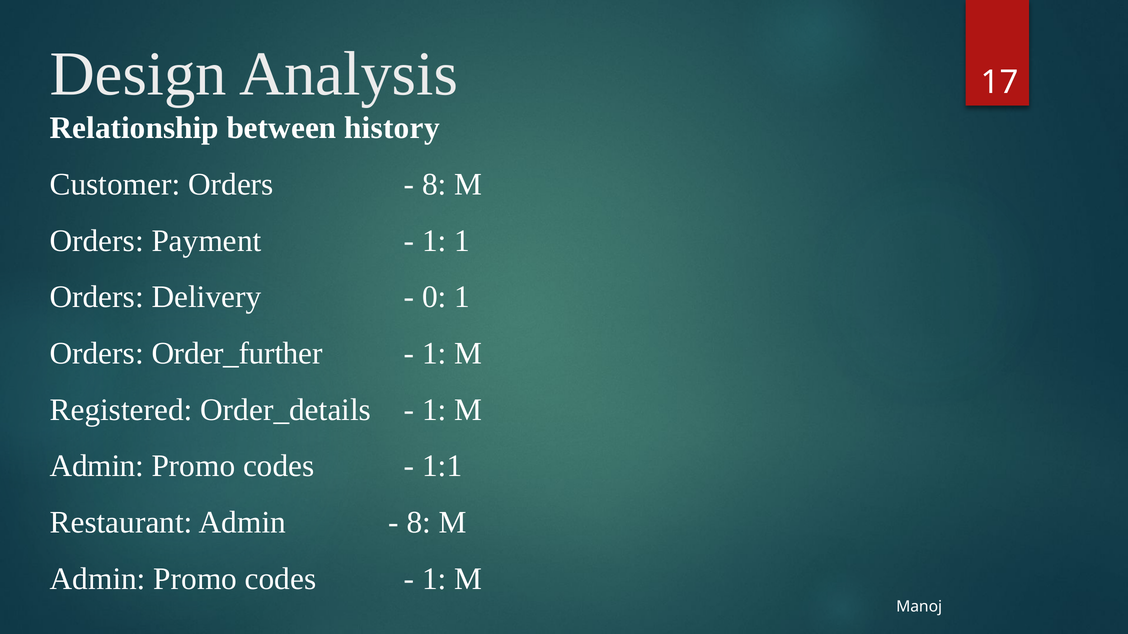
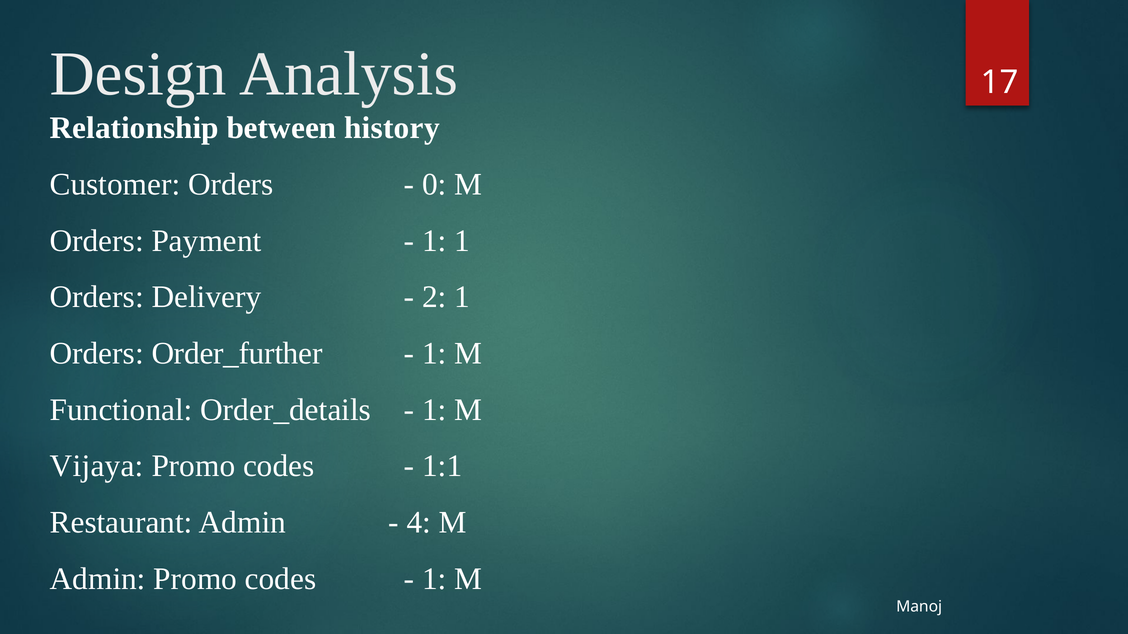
8: 8 -> 0 (434, 184)
0: 0 -> 2 (434, 297)
Registered: Registered -> Functional (121, 410)
Admin: Admin -> Vijaya (97, 466)
8: 8 -> 4 (419, 523)
